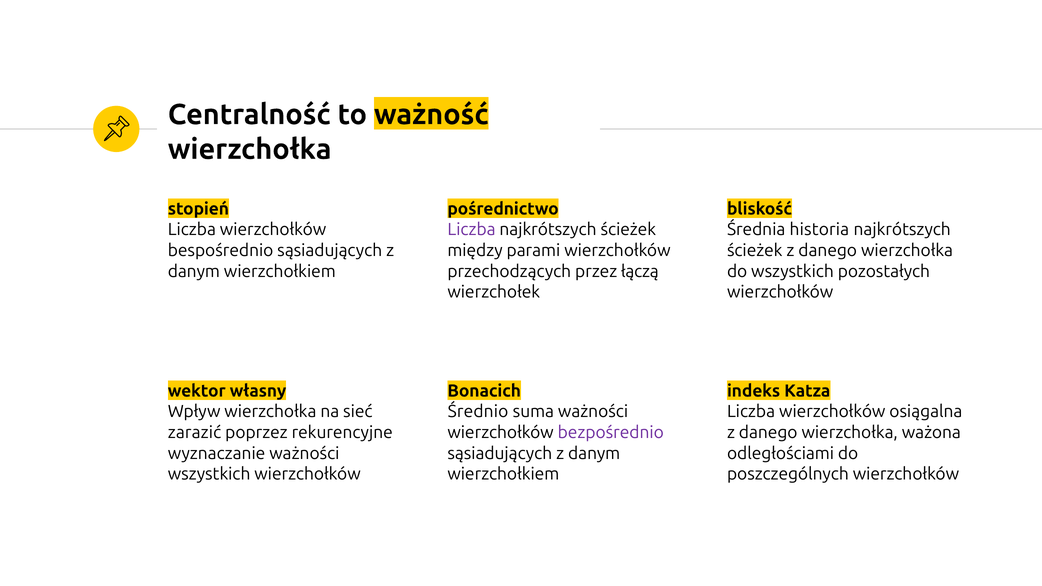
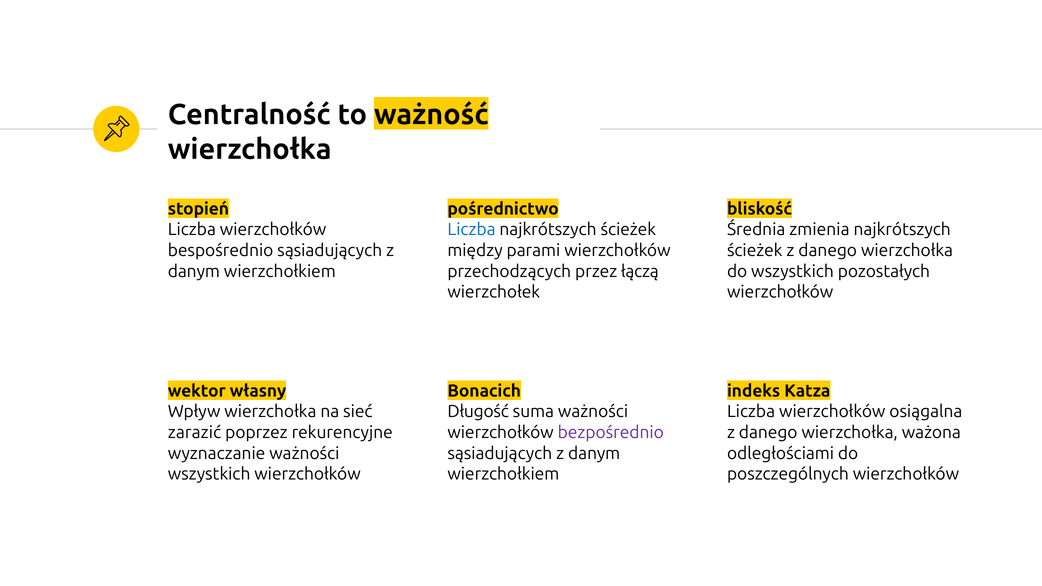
Liczba colour: purple -> blue (472, 230)
historia: historia -> zmienia (819, 230)
Średnio: Średnio -> Długość (478, 412)
